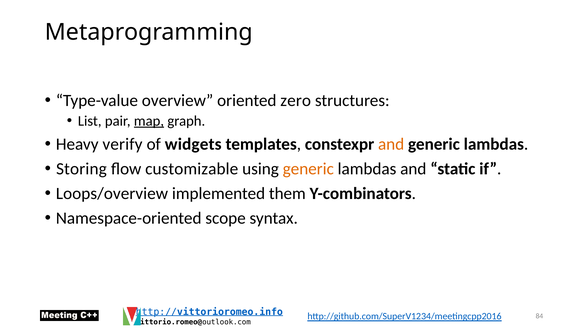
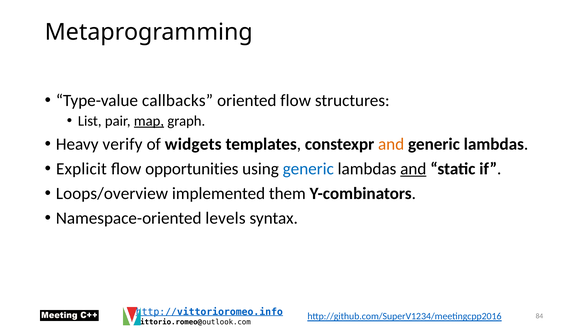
overview: overview -> callbacks (177, 100)
oriented zero: zero -> flow (296, 100)
Storing: Storing -> Explicit (81, 169)
customizable: customizable -> opportunities (192, 169)
generic colour: orange -> blue (308, 169)
and underline: none -> present (413, 169)
scope: scope -> levels (225, 218)
